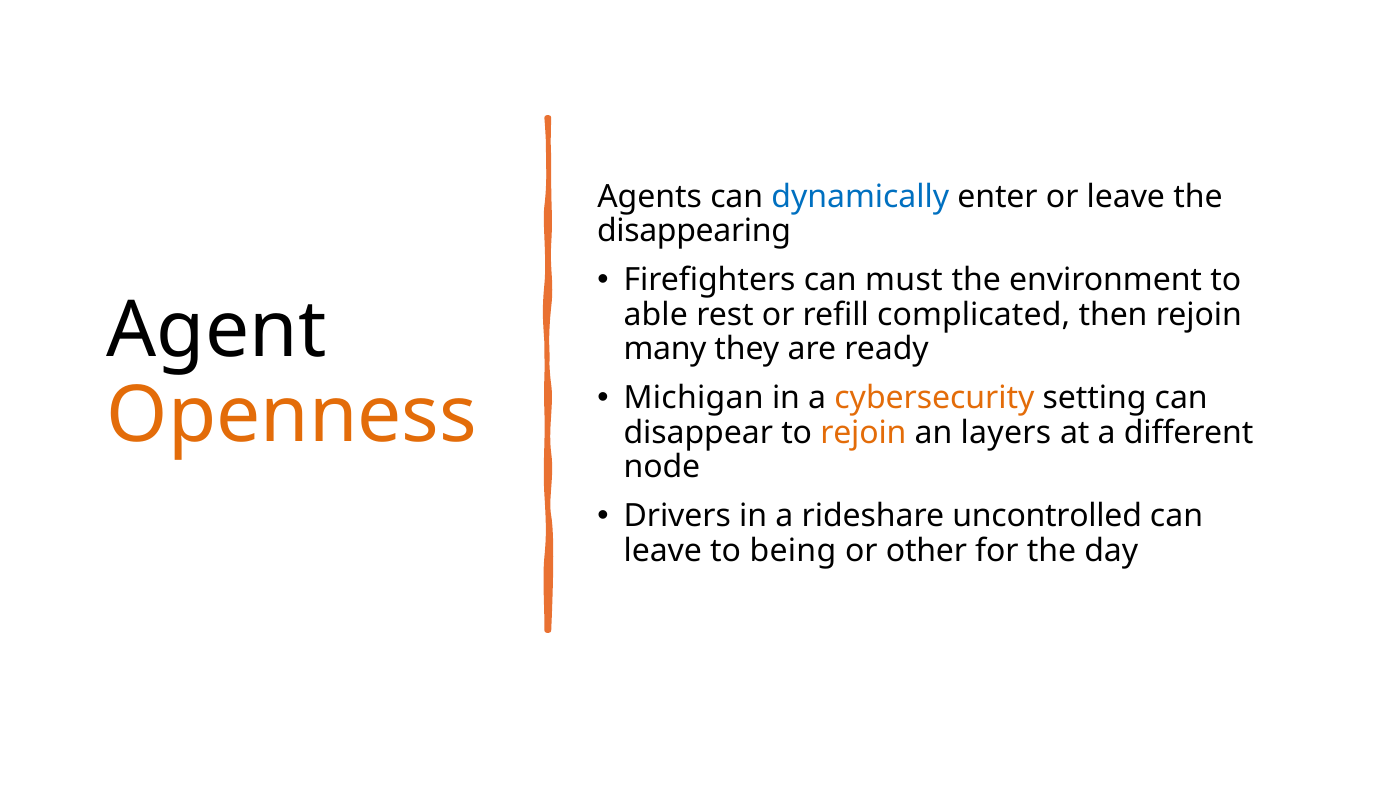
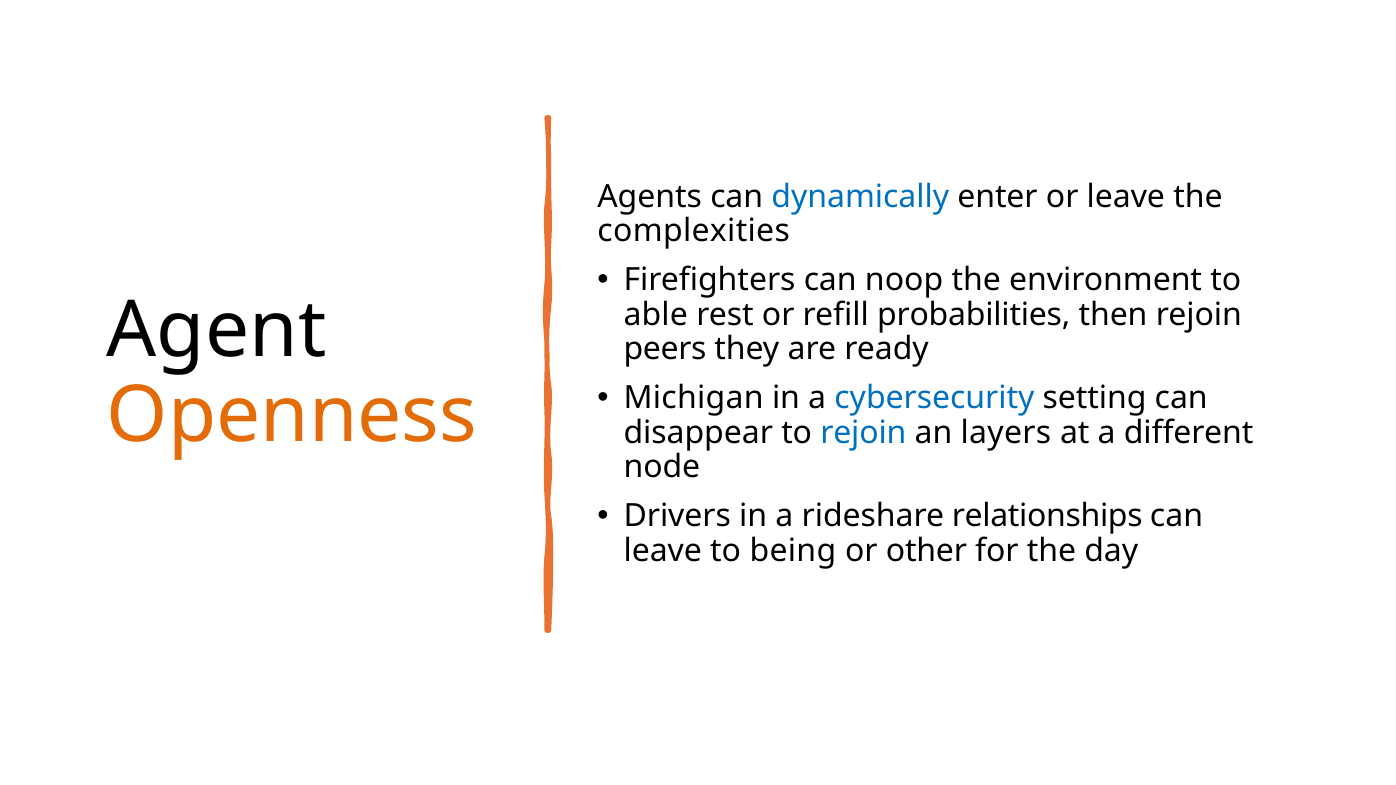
disappearing: disappearing -> complexities (694, 231)
must: must -> noop (904, 280)
complicated: complicated -> probabilities (974, 315)
many: many -> peers (665, 349)
cybersecurity colour: orange -> blue (934, 399)
rejoin colour: orange -> blue (863, 433)
uncontrolled: uncontrolled -> relationships (1047, 517)
